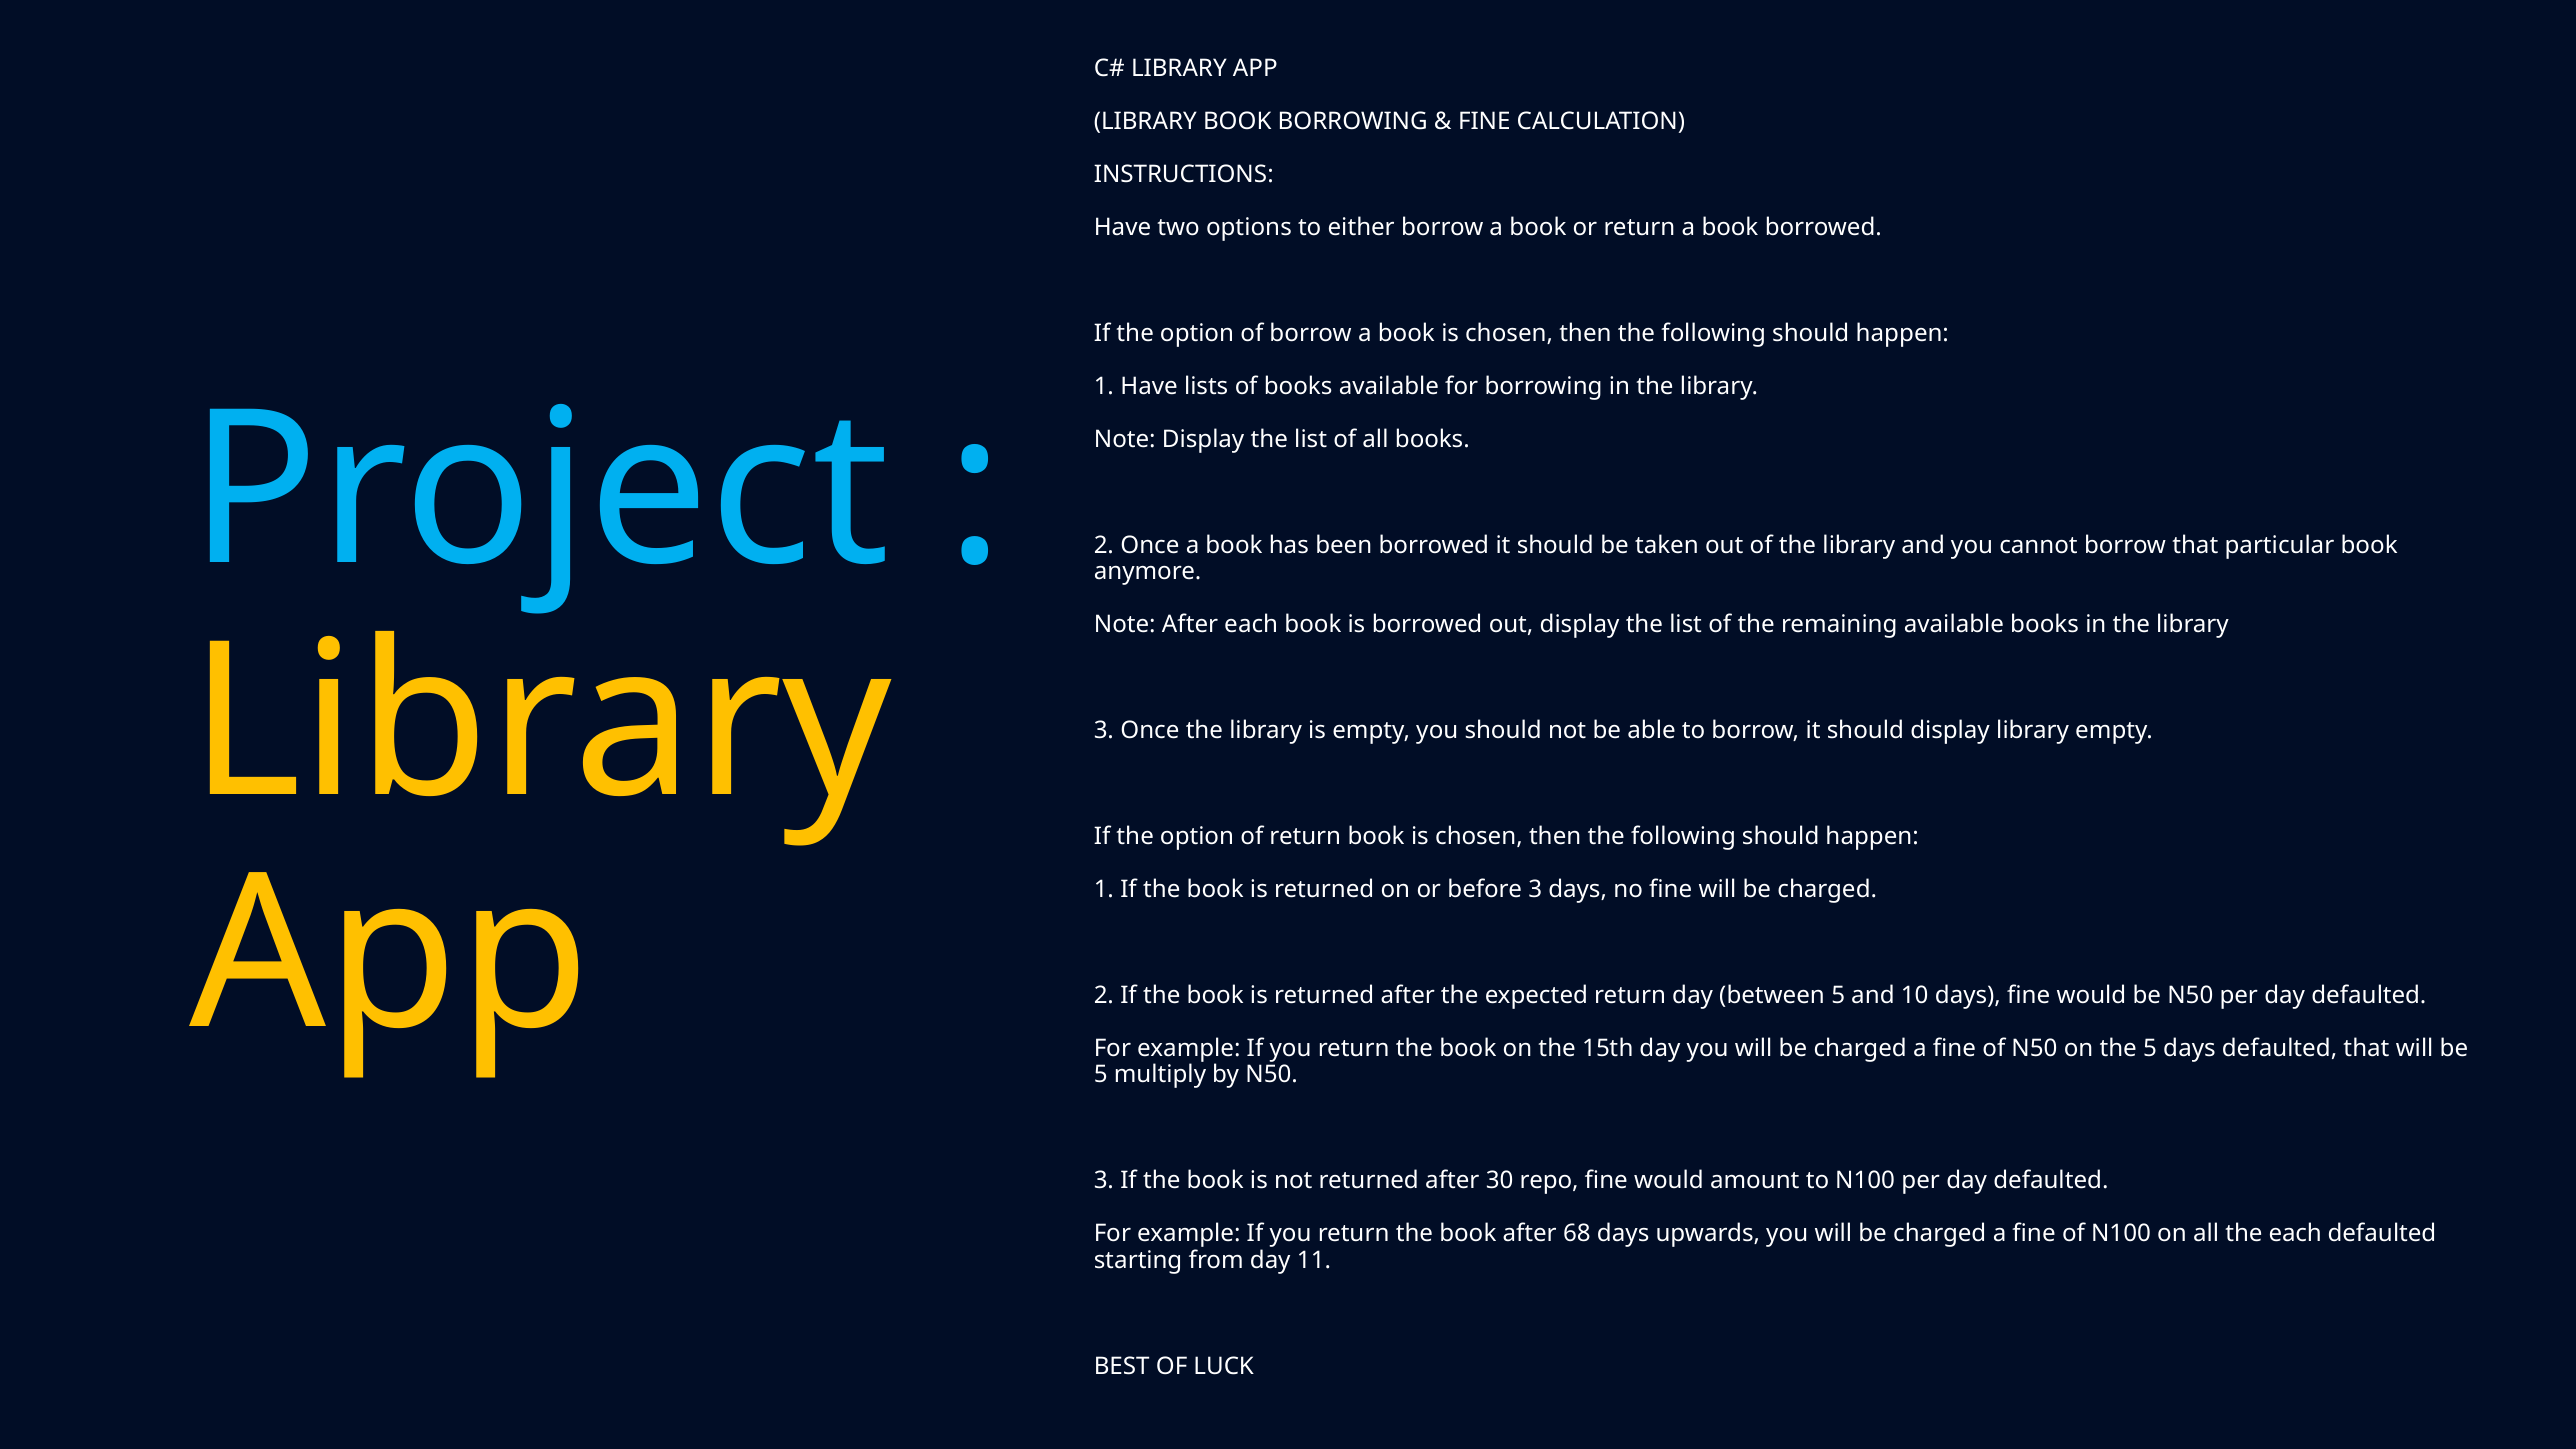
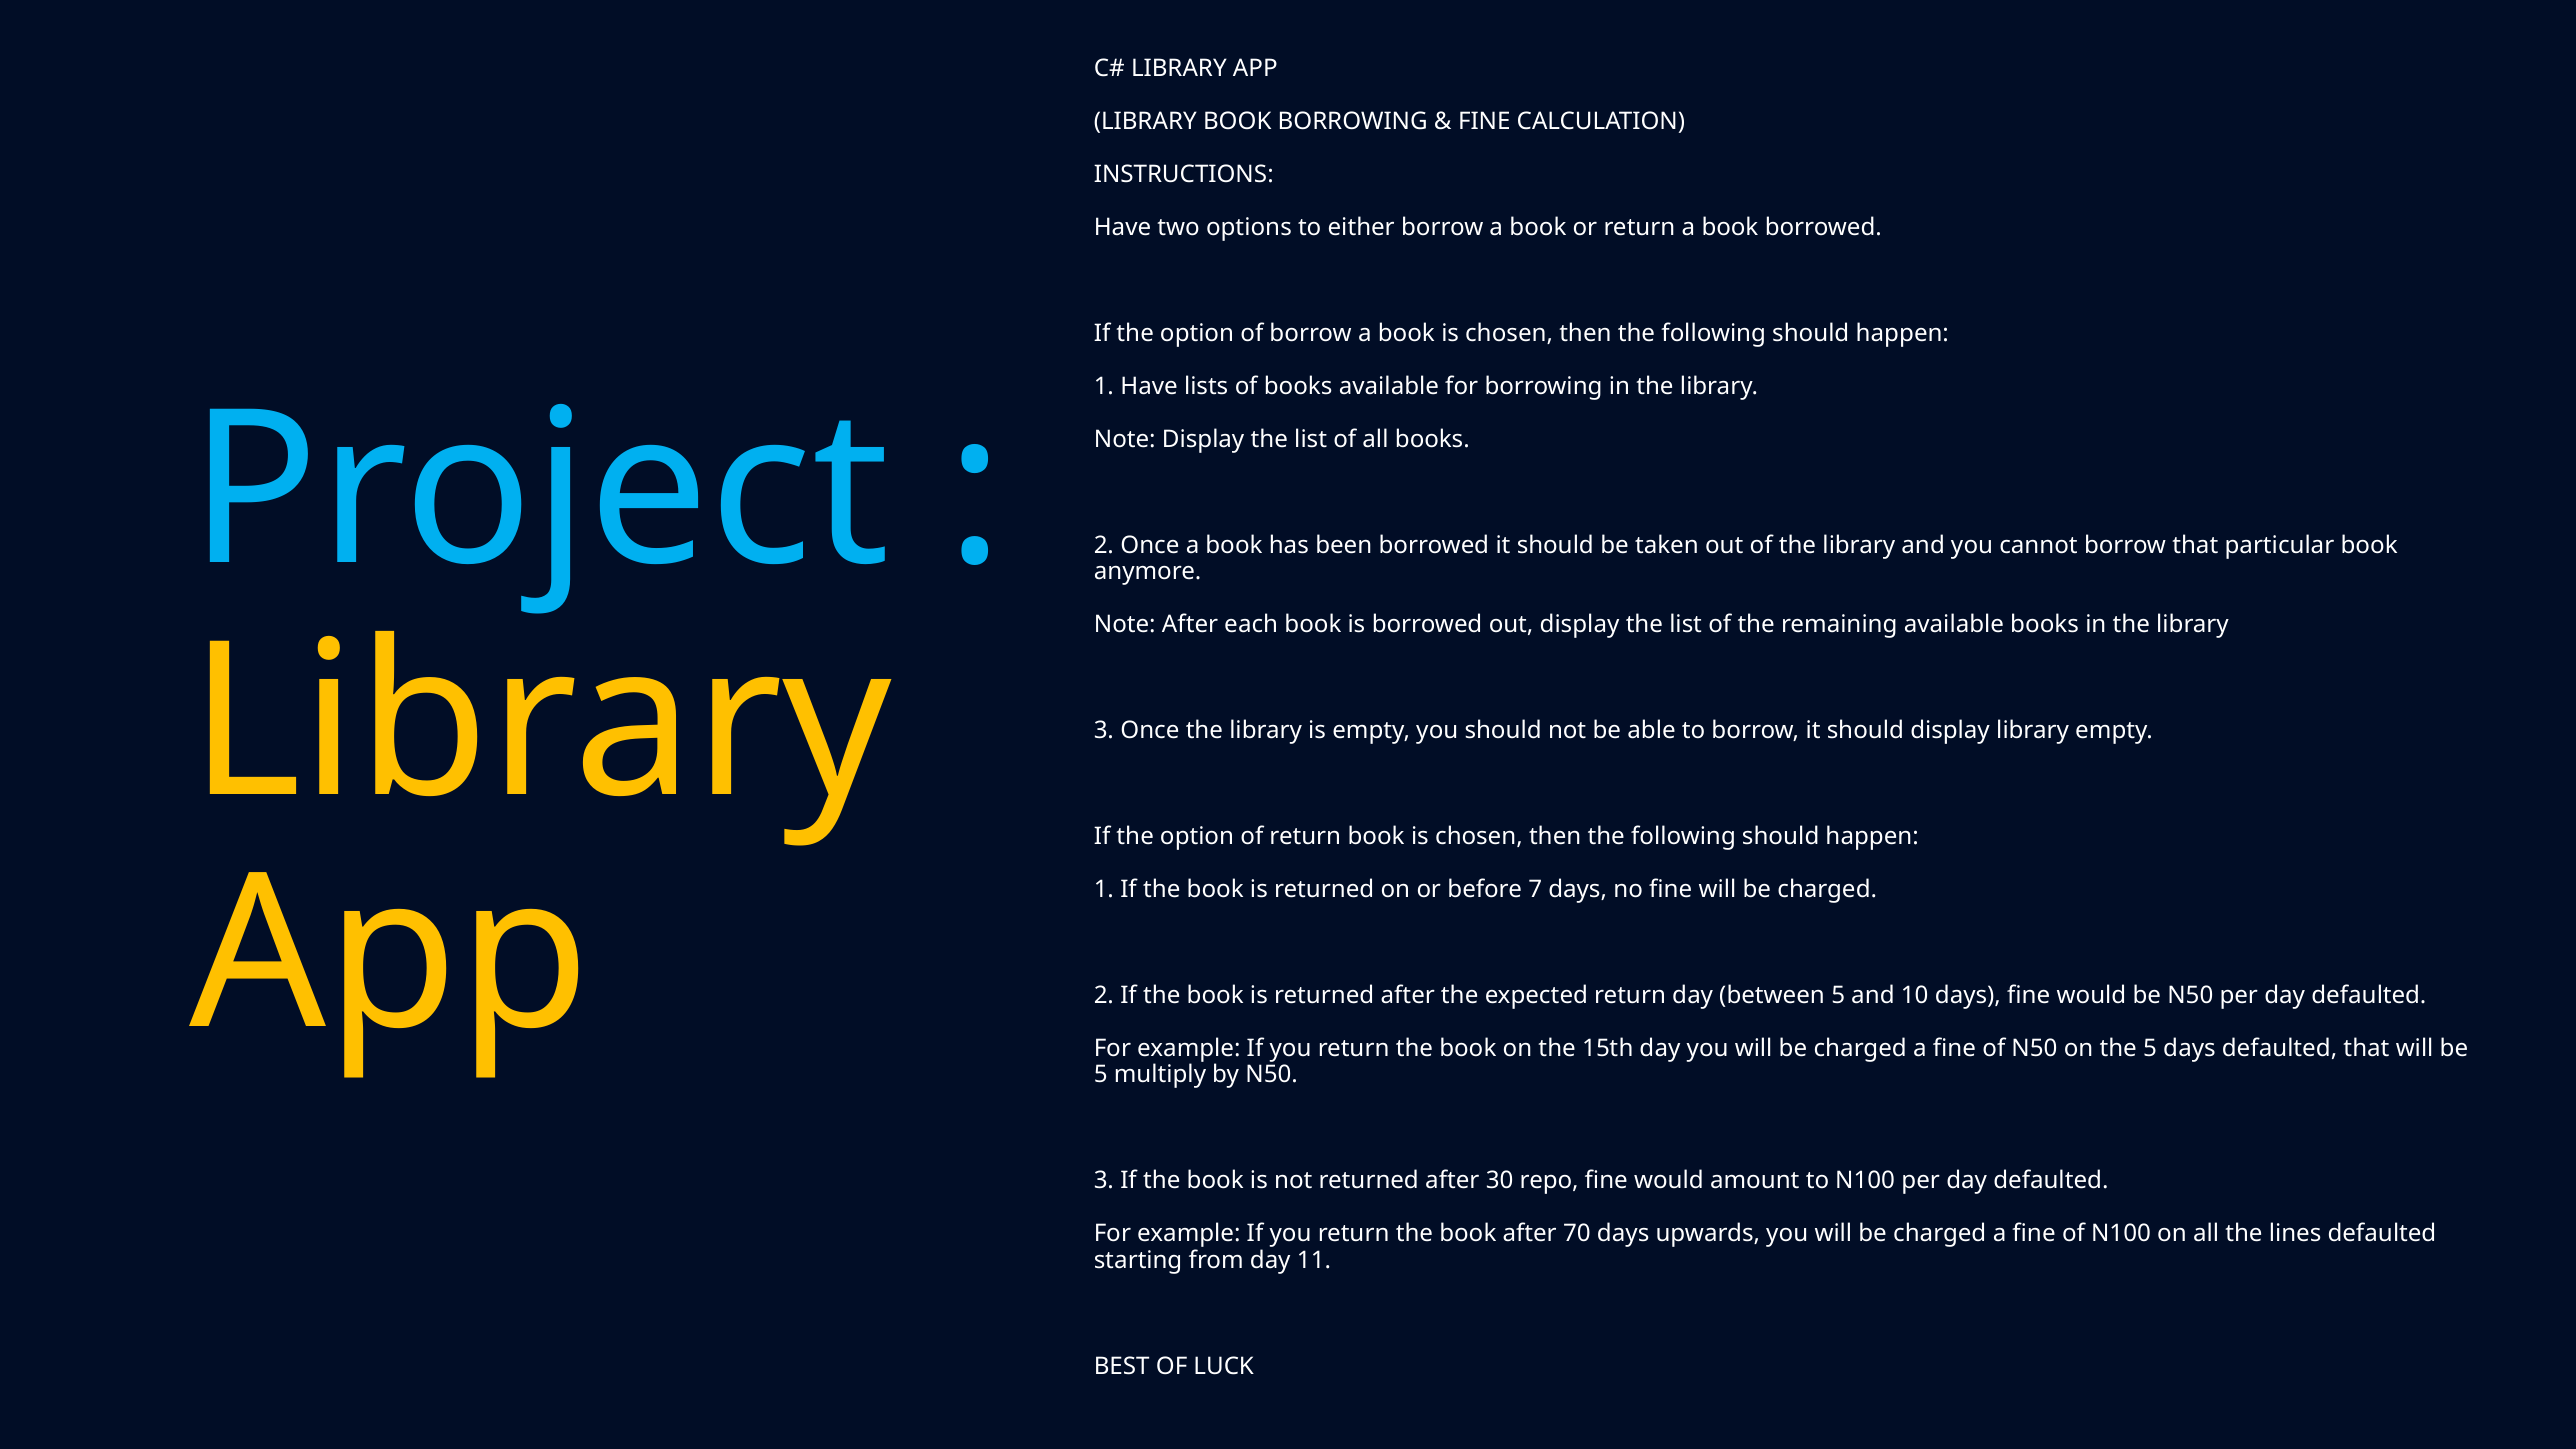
before 3: 3 -> 7 (1535, 890)
68: 68 -> 70 (1577, 1234)
the each: each -> lines (2295, 1234)
